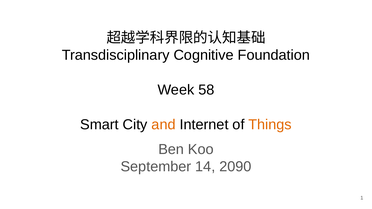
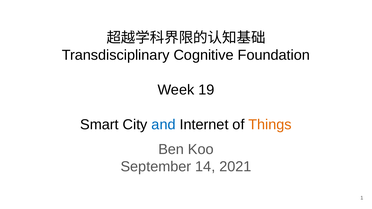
58: 58 -> 19 (206, 90)
and colour: orange -> blue (164, 125)
2090: 2090 -> 2021 (235, 167)
